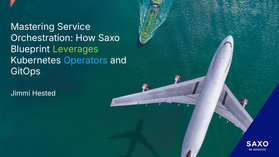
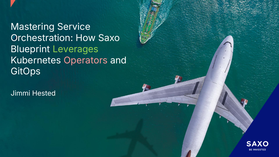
Operators colour: light blue -> pink (86, 60)
